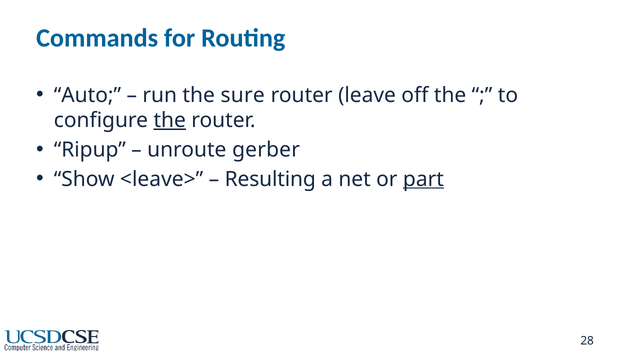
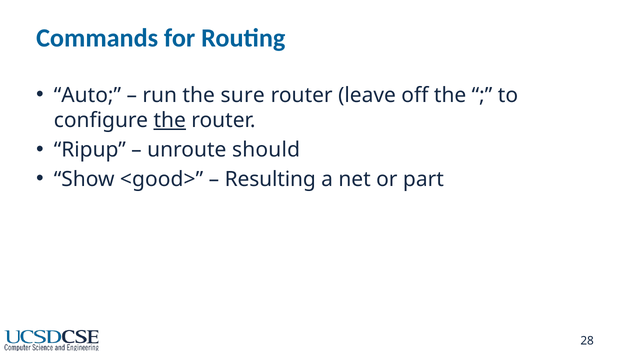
gerber: gerber -> should (266, 150)
<leave>: <leave> -> <good> (162, 179)
part underline: present -> none (423, 179)
